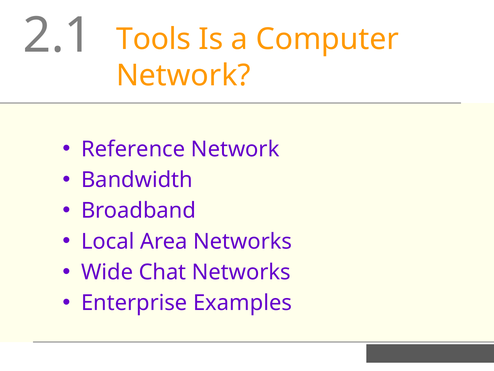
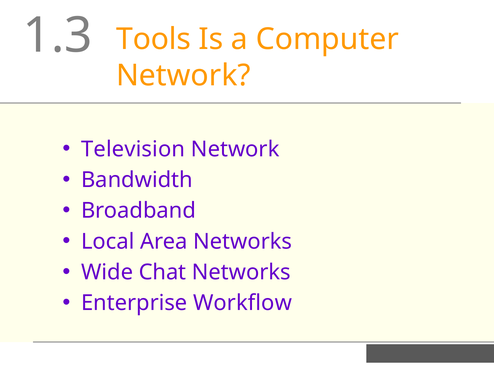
2.1: 2.1 -> 1.3 (58, 36)
Reference: Reference -> Television (133, 149)
Examples: Examples -> Workflow (243, 303)
